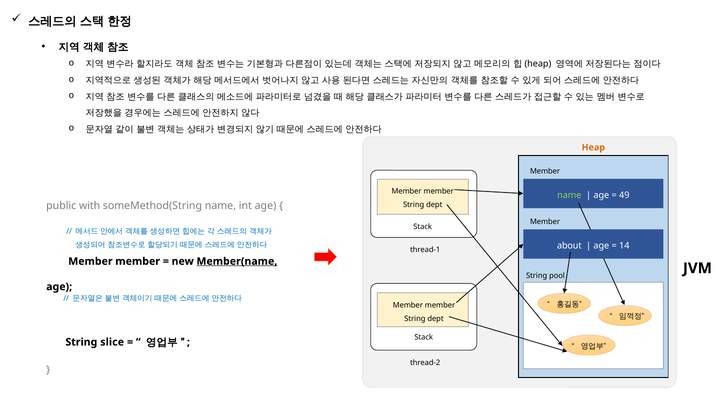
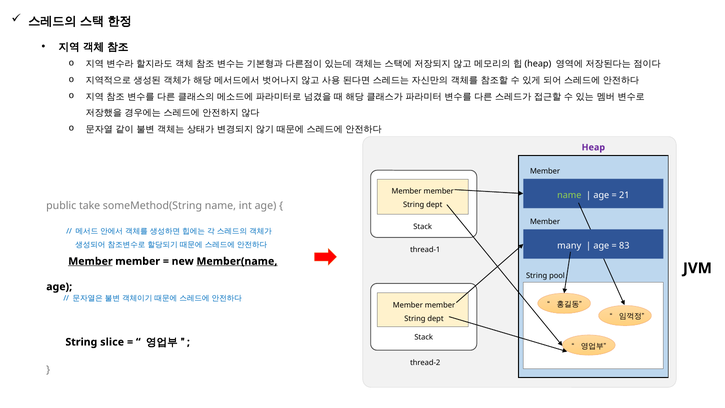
Heap colour: orange -> purple (593, 147)
49: 49 -> 21 (624, 195)
with: with -> take (90, 206)
about: about -> many (569, 246)
14: 14 -> 83 (624, 246)
Member underline: none -> present (90, 261)
